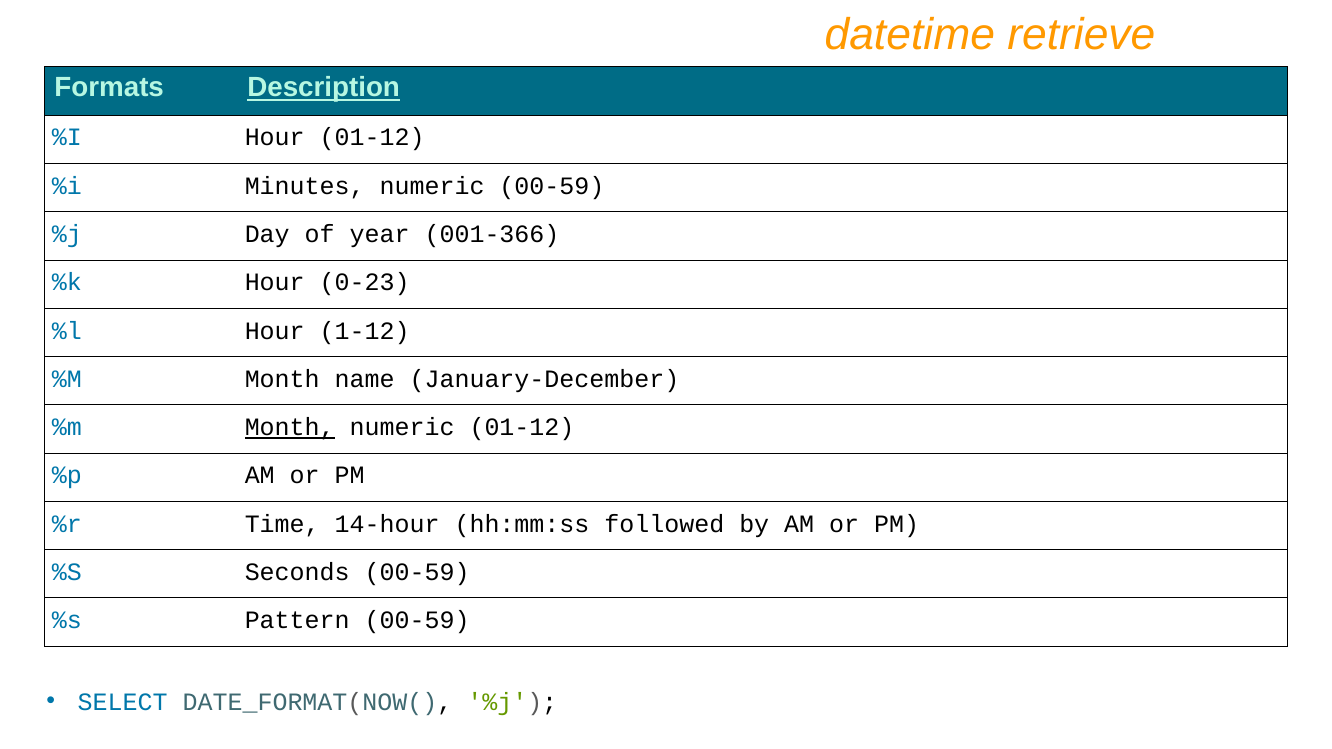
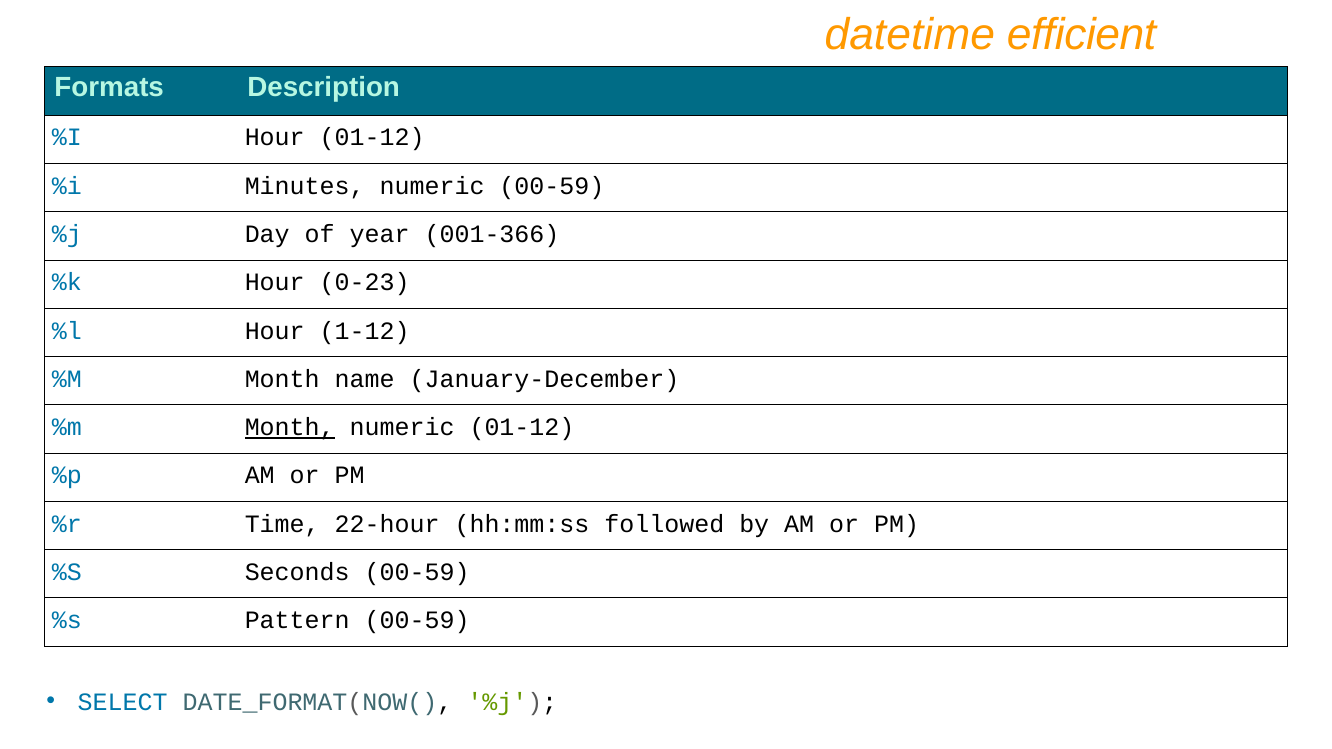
retrieve: retrieve -> efficient (1082, 35)
Description underline: present -> none (324, 88)
14-hour: 14-hour -> 22-hour (387, 524)
